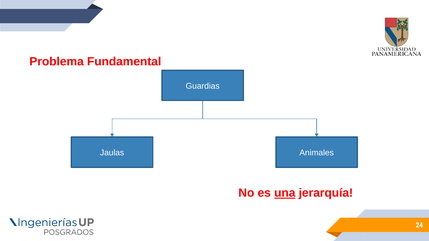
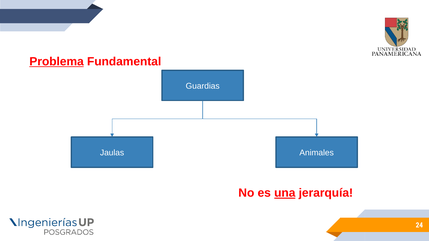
Problema underline: none -> present (57, 62)
